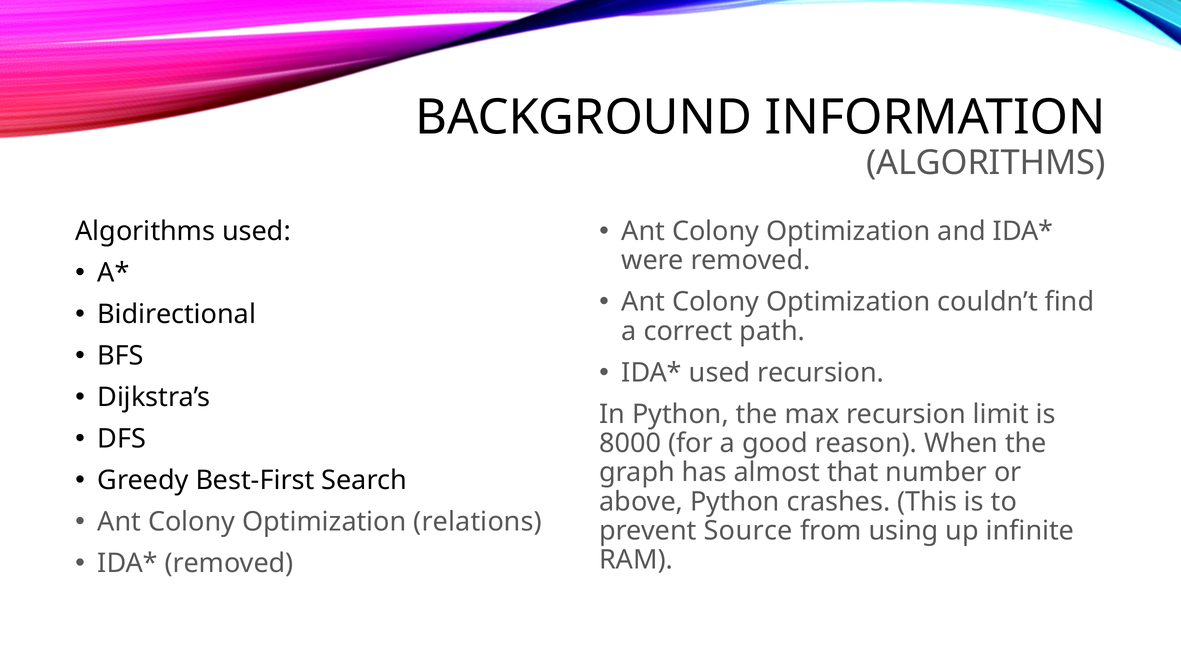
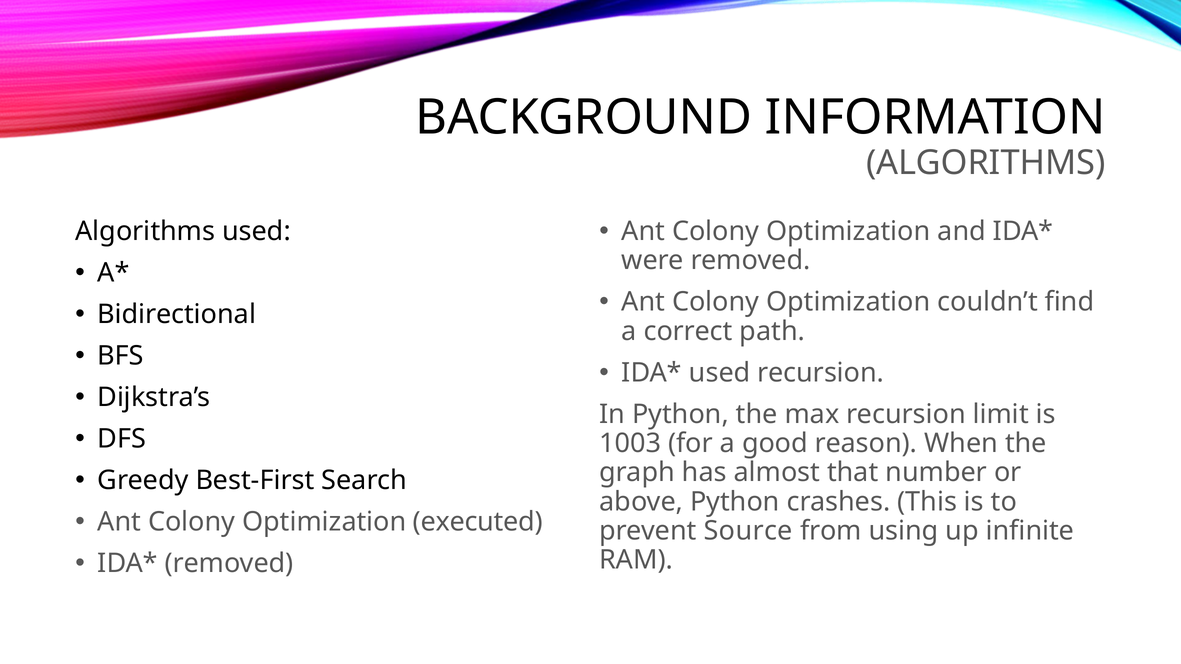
8000: 8000 -> 1003 (630, 443)
relations: relations -> executed (478, 522)
